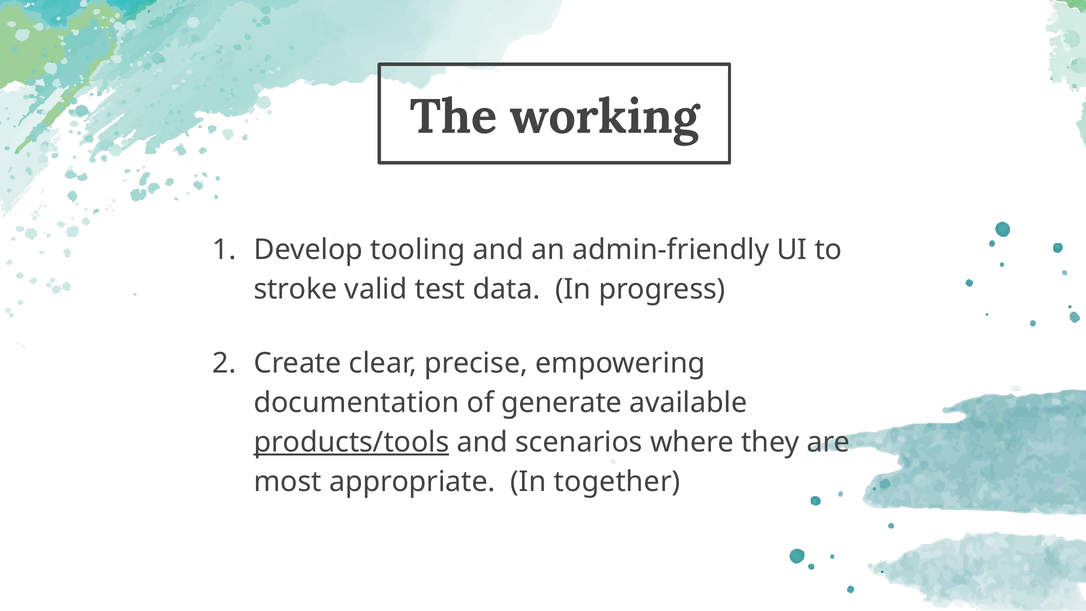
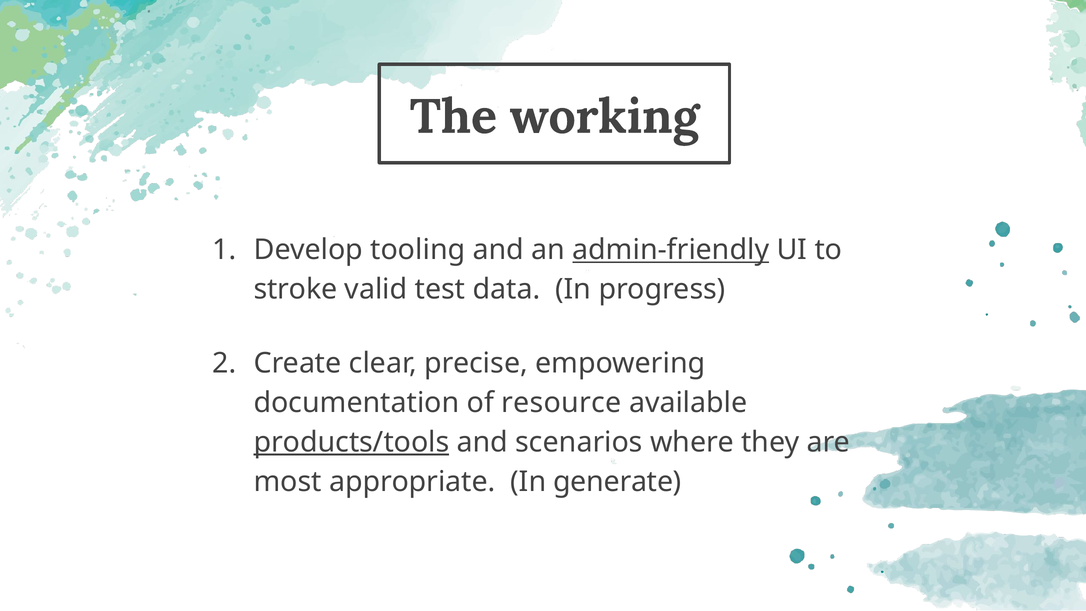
admin-friendly underline: none -> present (671, 250)
generate: generate -> resource (561, 403)
together: together -> generate (617, 482)
